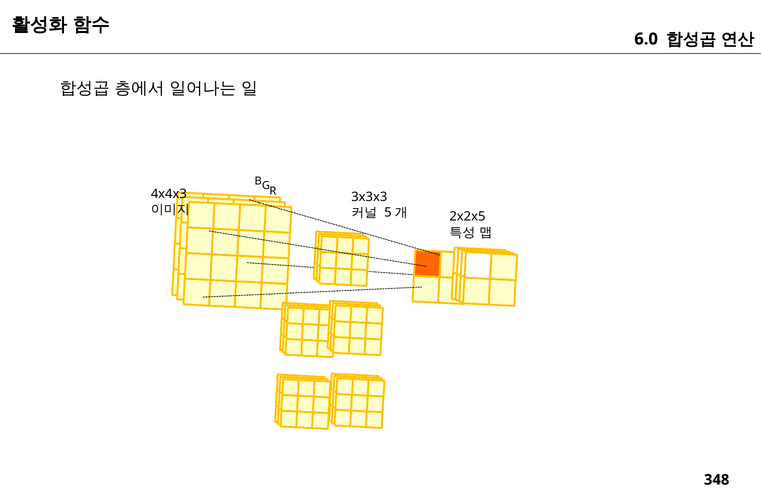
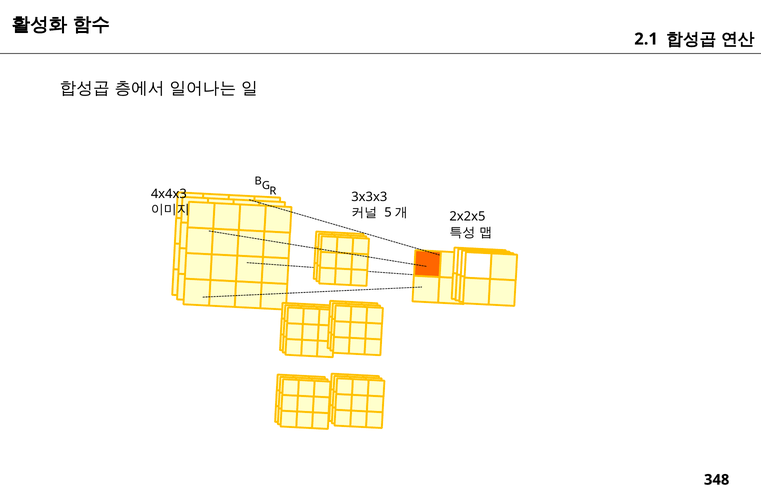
6.0: 6.0 -> 2.1 (646, 39)
